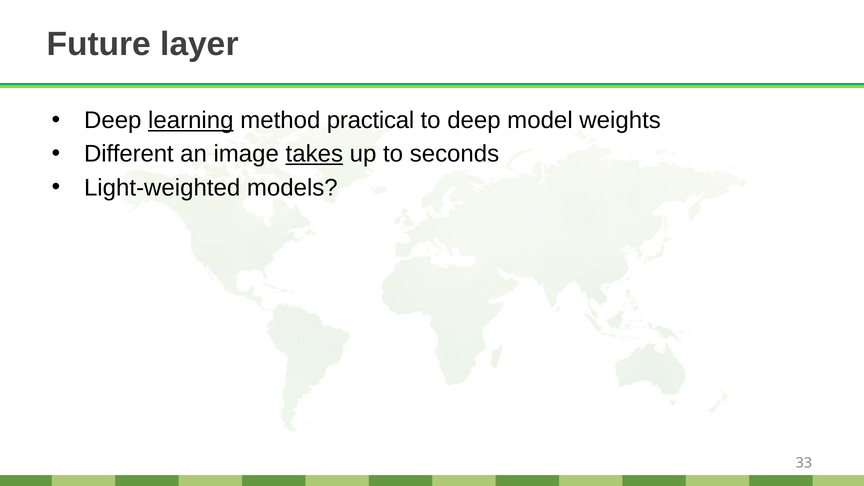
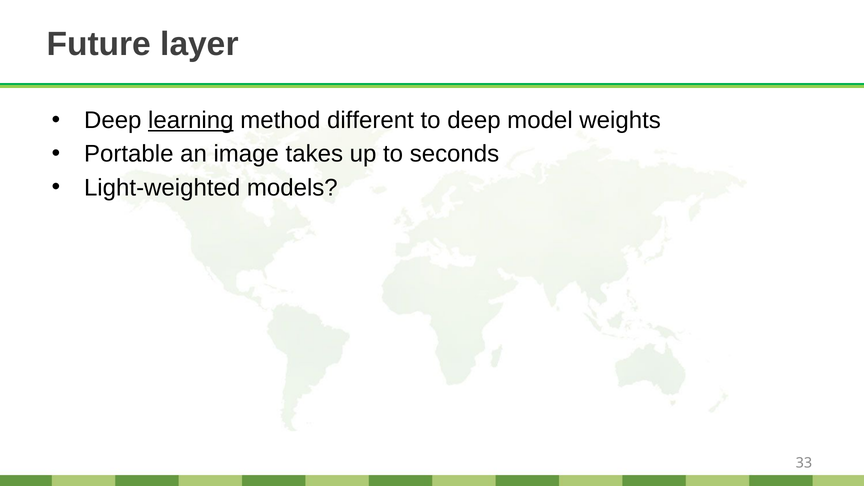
practical: practical -> different (370, 120)
Different: Different -> Portable (129, 154)
takes underline: present -> none (314, 154)
